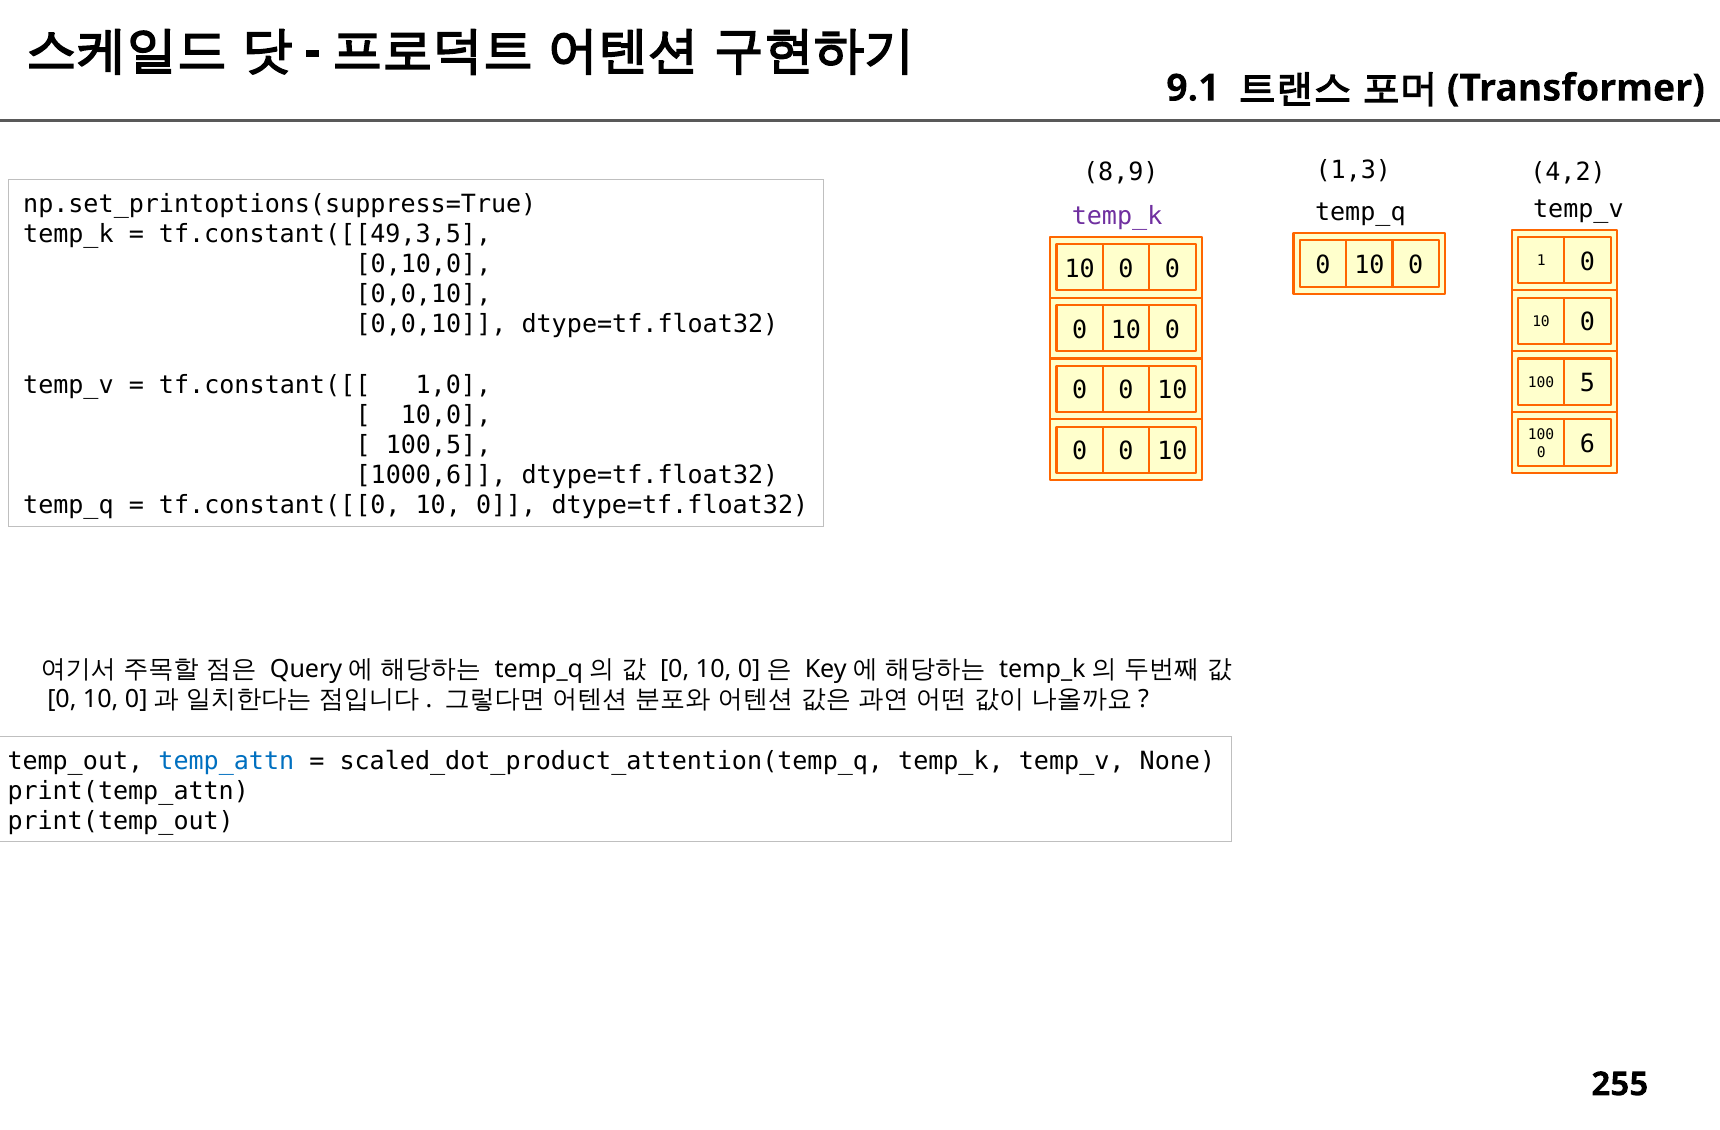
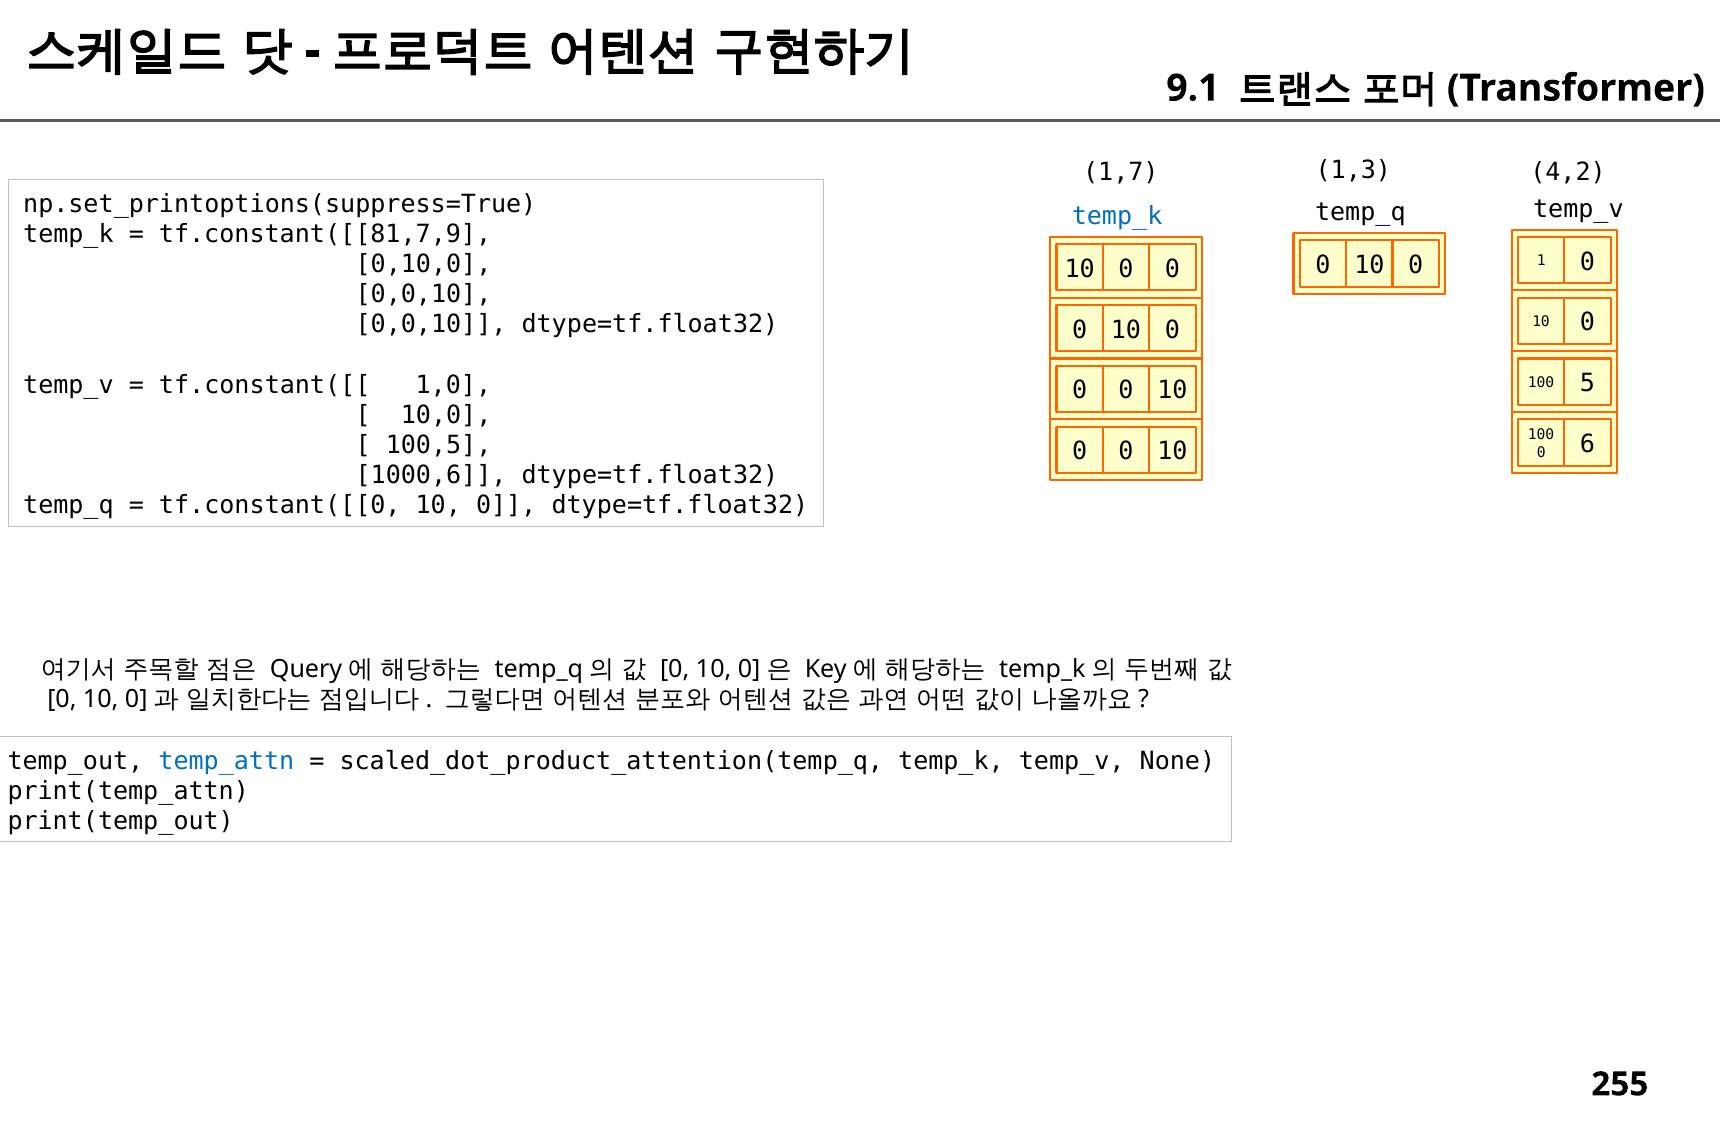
8,9: 8,9 -> 1,7 (1121, 172)
temp_k colour: purple -> blue (1117, 216)
tf.constant([[49,3,5: tf.constant([[49,3,5 -> tf.constant([[81,7,9 (325, 234)
